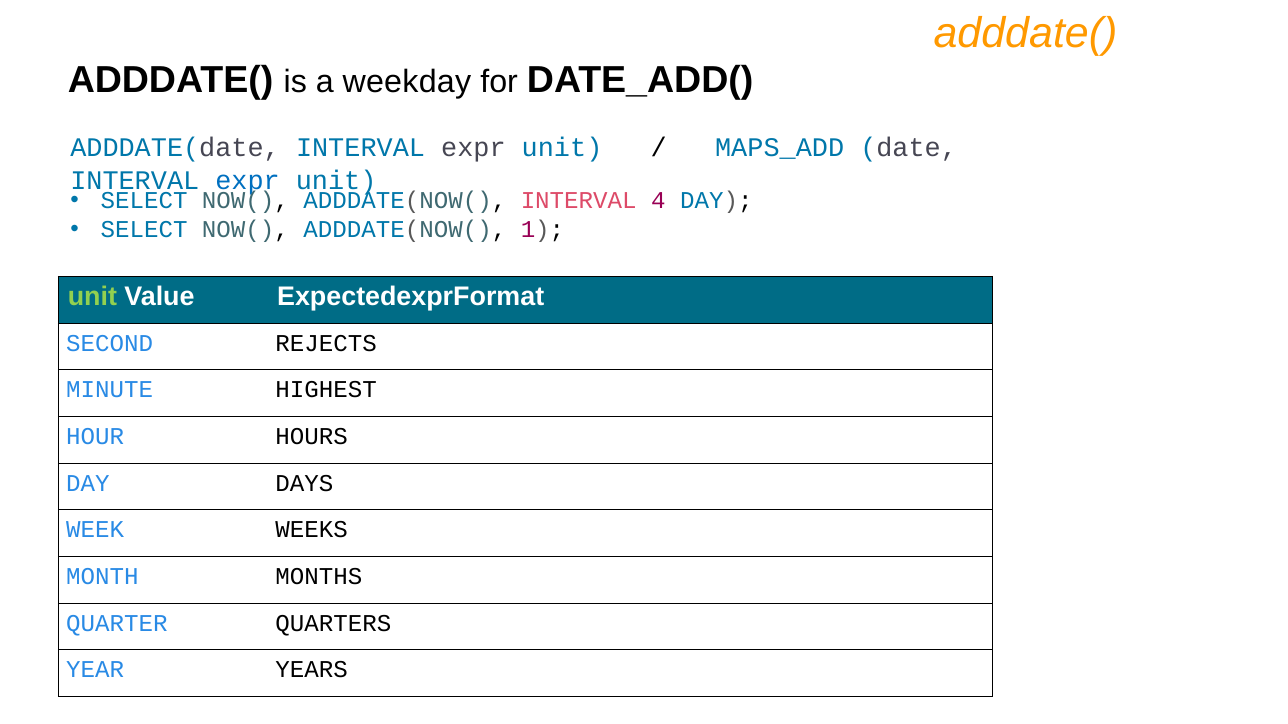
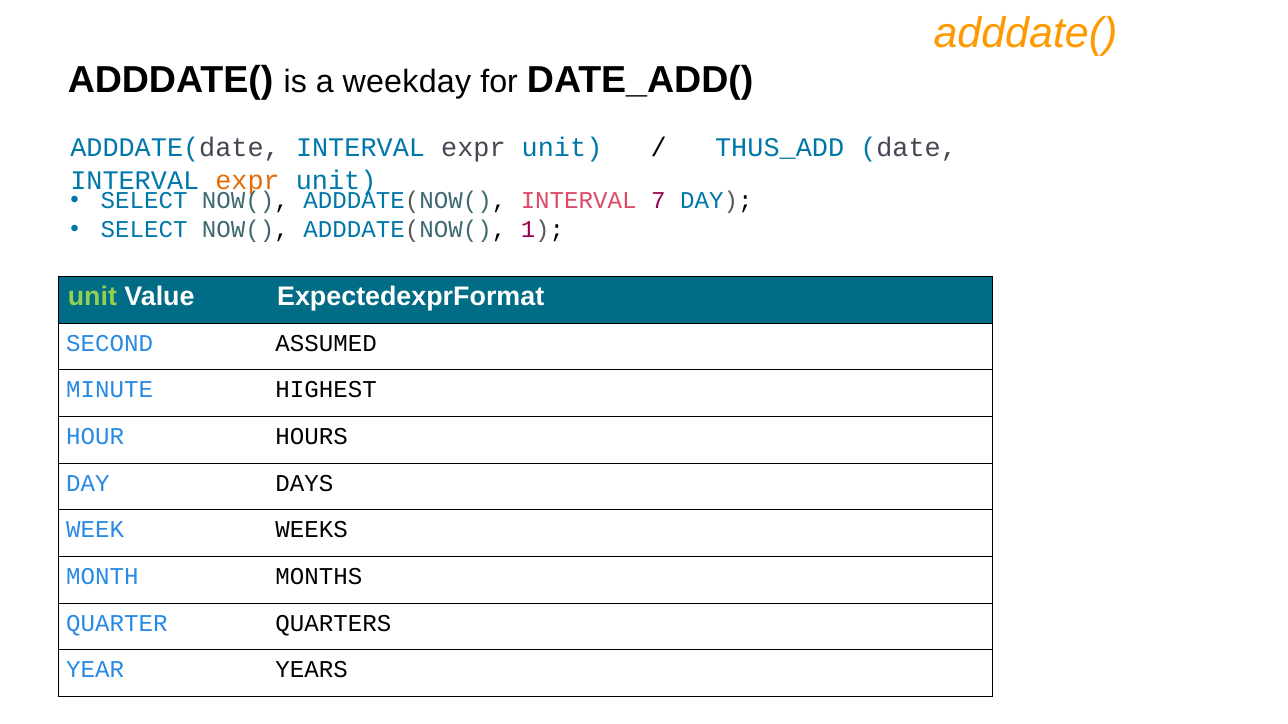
MAPS_ADD: MAPS_ADD -> THUS_ADD (780, 148)
expr colour: blue -> orange (248, 180)
4: 4 -> 7 (658, 201)
REJECTS: REJECTS -> ASSUMED (326, 343)
